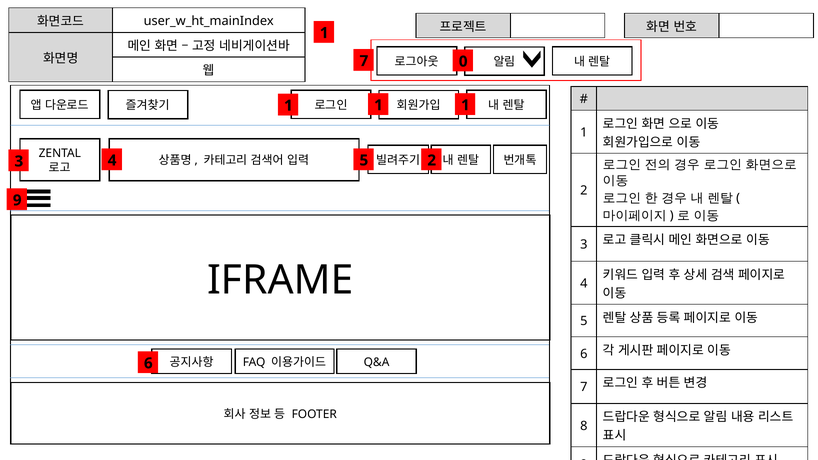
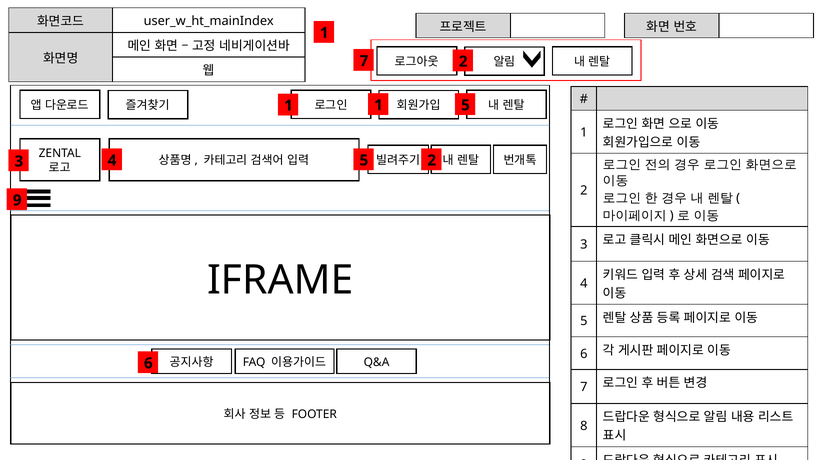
7 0: 0 -> 2 (463, 62)
1 1 1: 1 -> 5 (465, 105)
